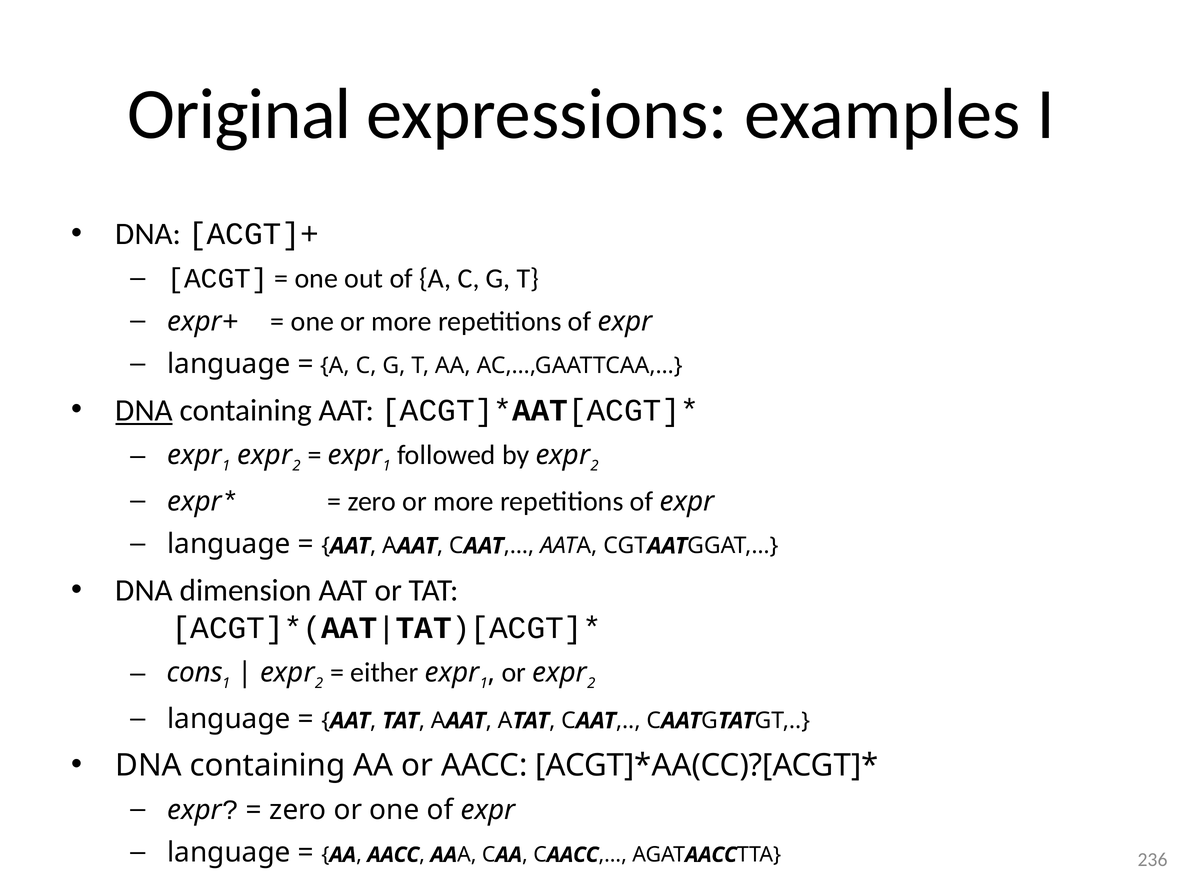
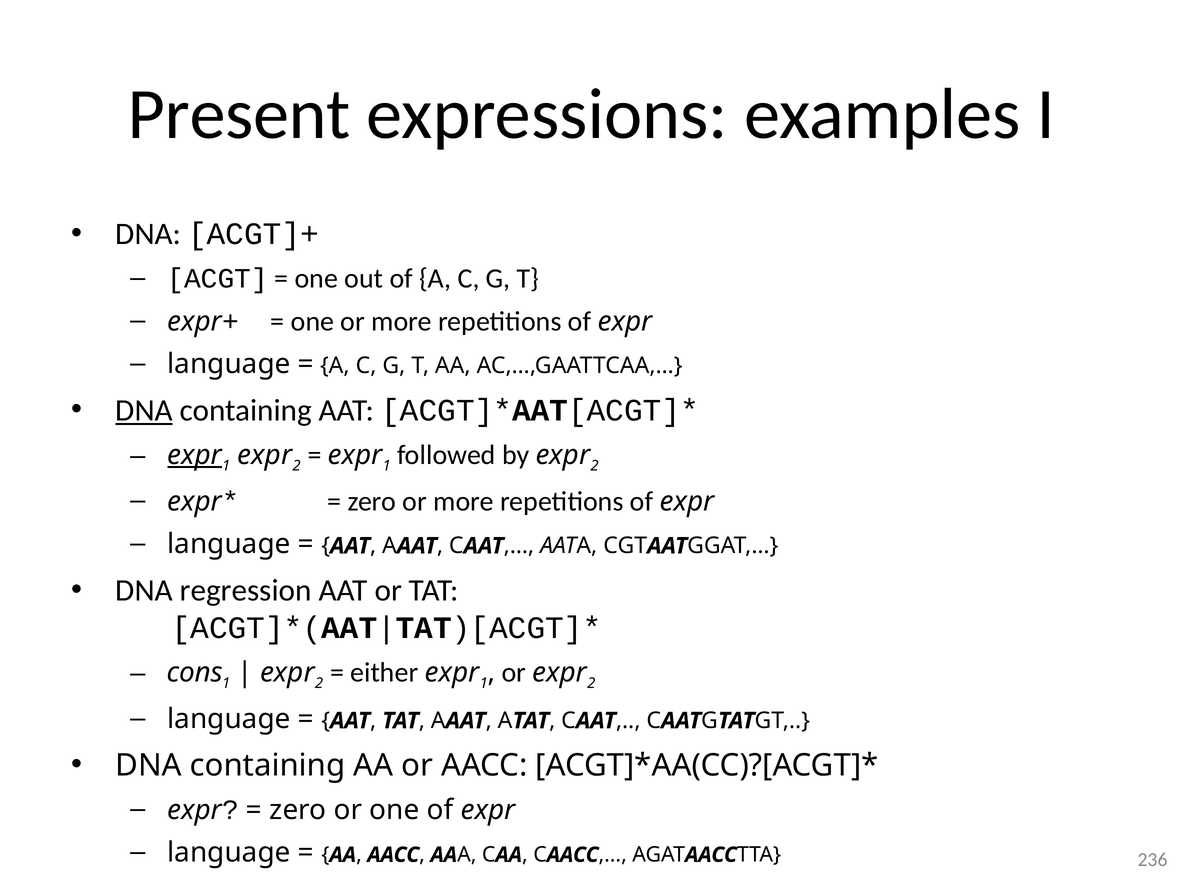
Original: Original -> Present (239, 115)
expr underline: none -> present (195, 455)
dimension: dimension -> regression (246, 591)
